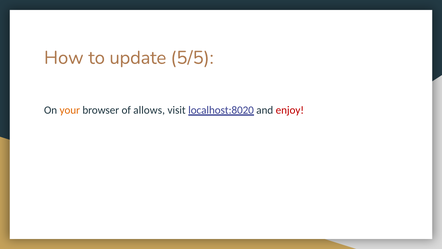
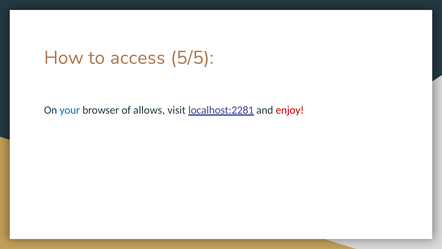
update: update -> access (138, 58)
your colour: orange -> blue (70, 110)
localhost:8020: localhost:8020 -> localhost:2281 (221, 110)
